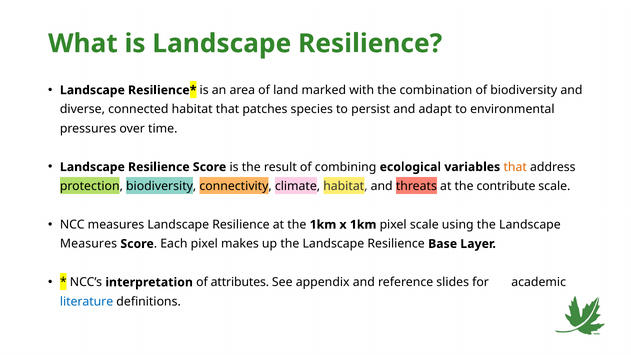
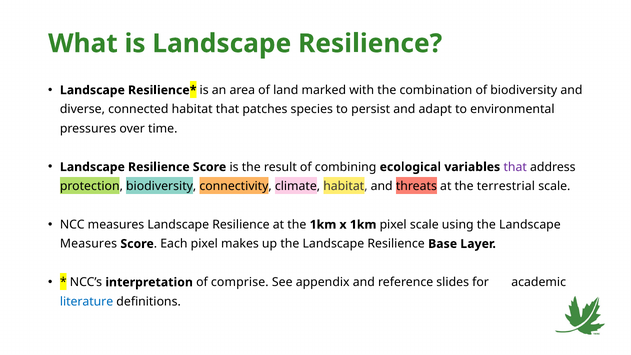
that colour: orange -> purple (515, 167)
contribute: contribute -> terrestrial (506, 186)
attributes: attributes -> comprise (240, 282)
